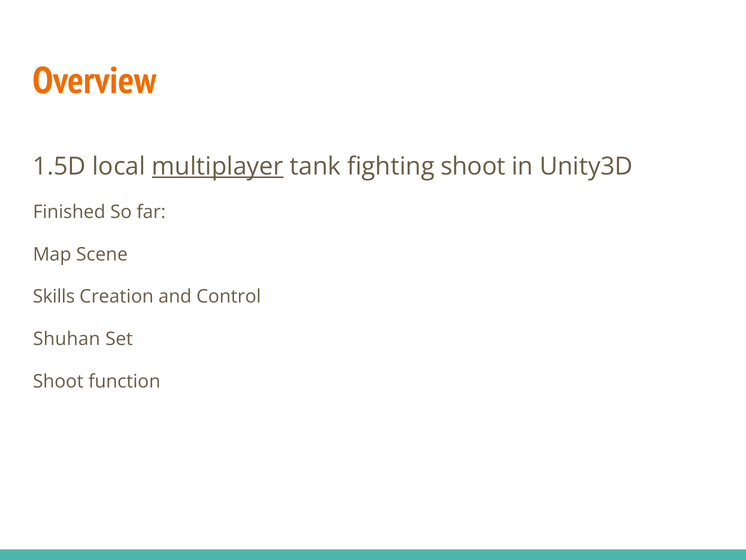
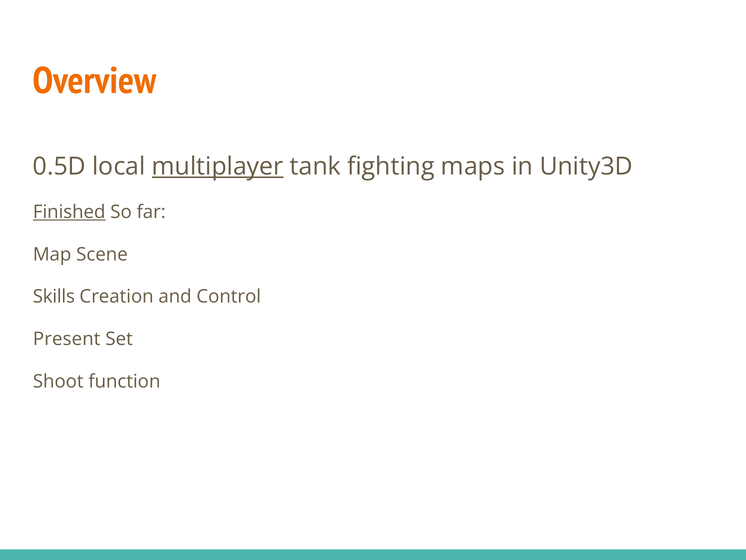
1.5D: 1.5D -> 0.5D (59, 166)
fighting shoot: shoot -> maps (473, 166)
Finished underline: none -> present (69, 212)
Shuhan: Shuhan -> Present (67, 339)
